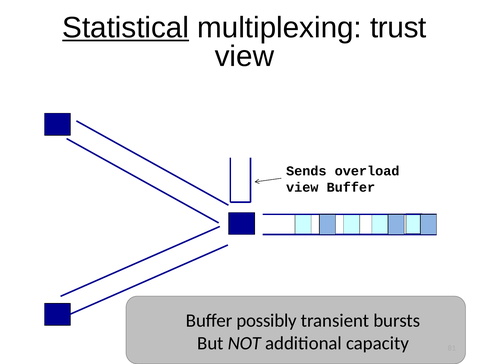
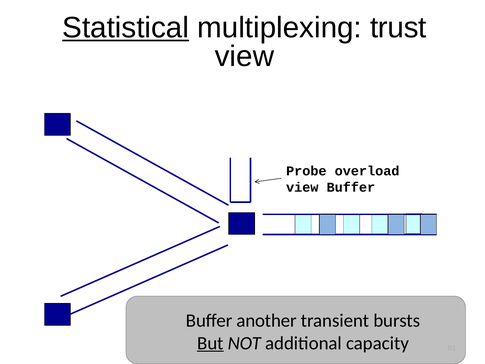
Sends: Sends -> Probe (306, 171)
possibly: possibly -> another (267, 320)
But underline: none -> present (210, 343)
